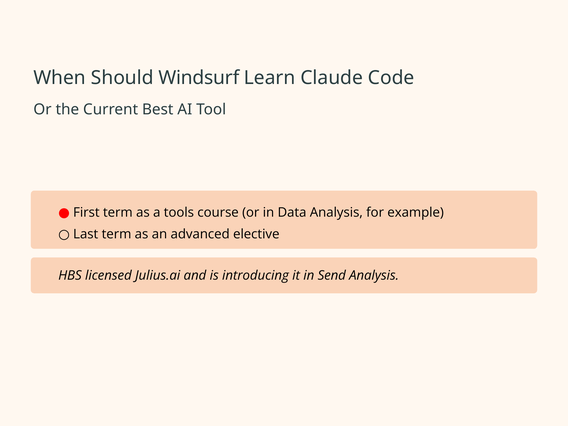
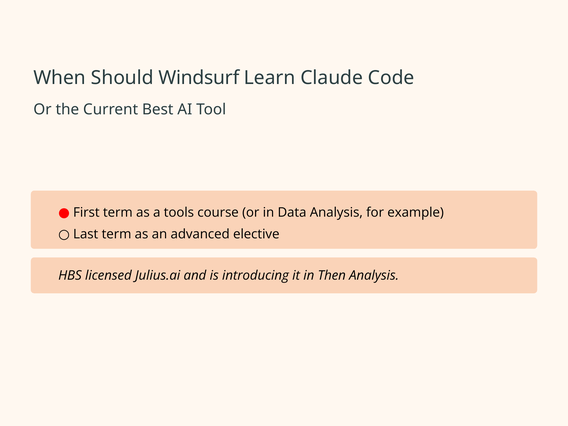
Send: Send -> Then (332, 275)
